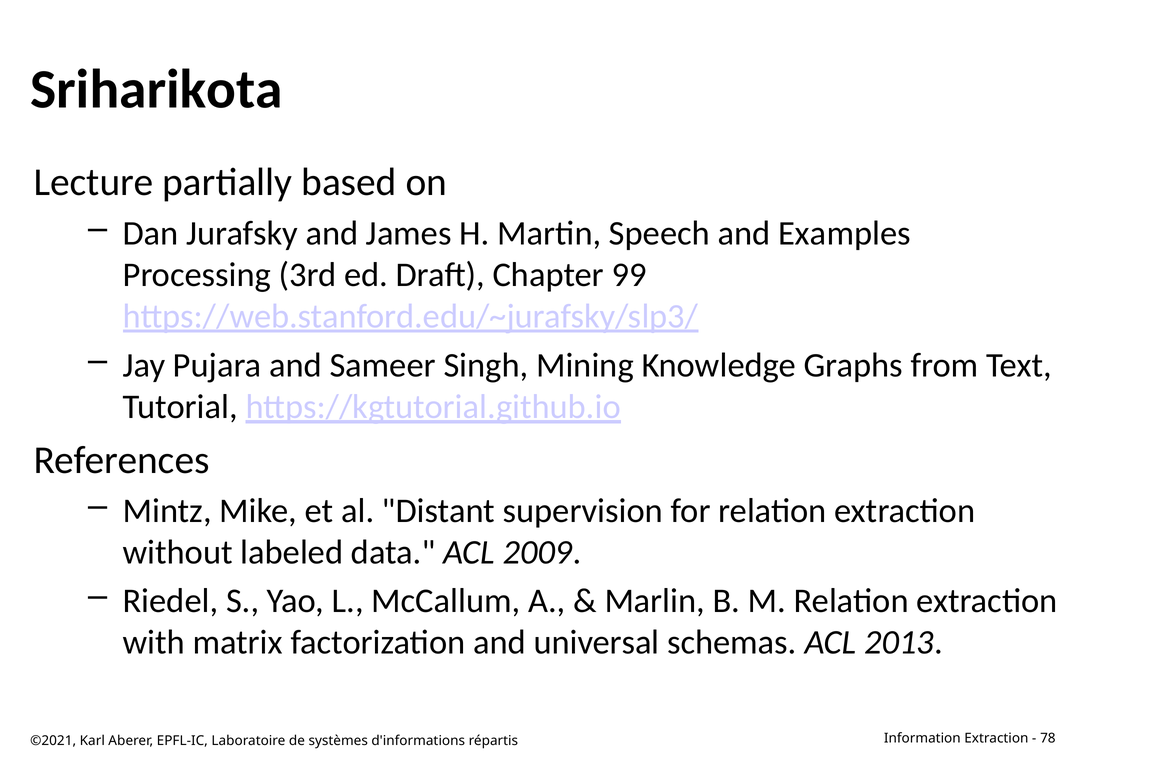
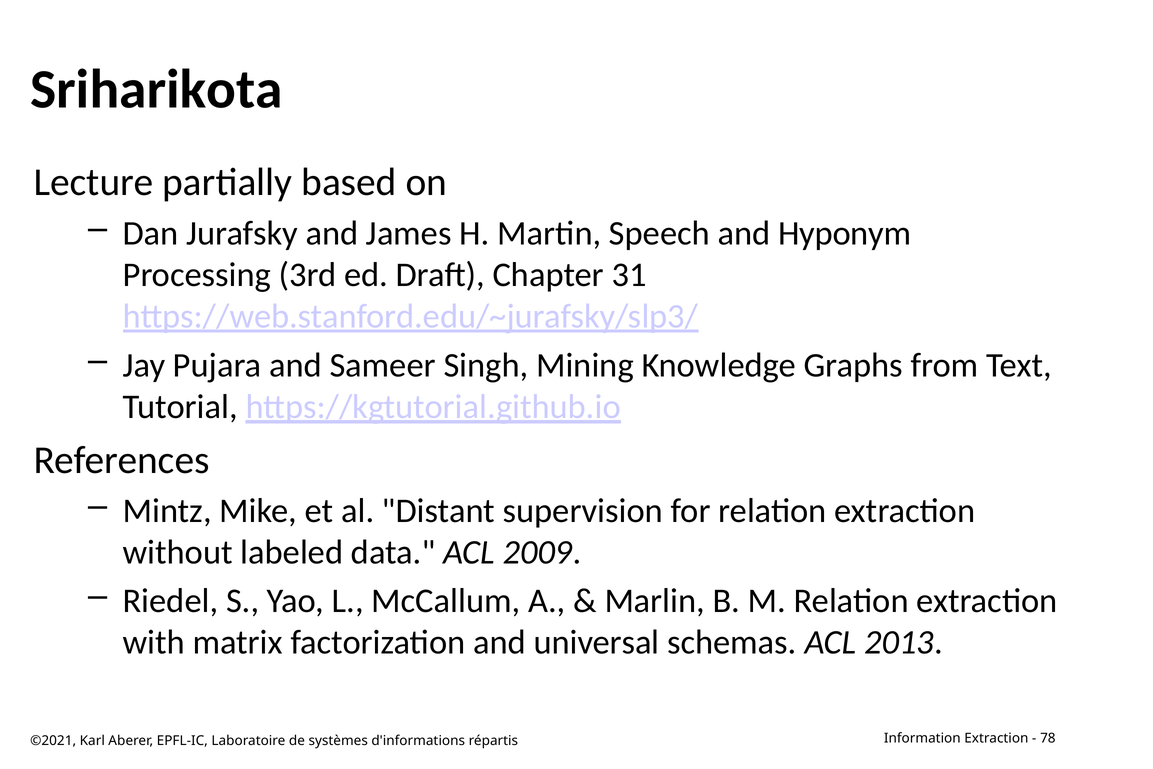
Examples: Examples -> Hyponym (845, 233)
99: 99 -> 31 (629, 275)
